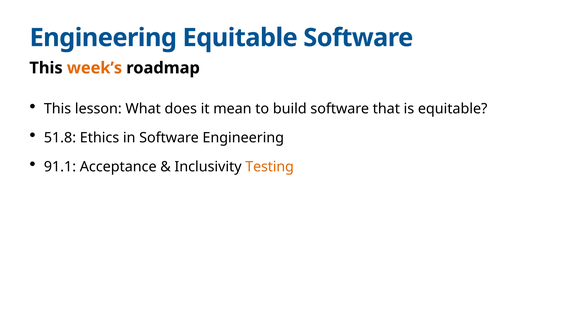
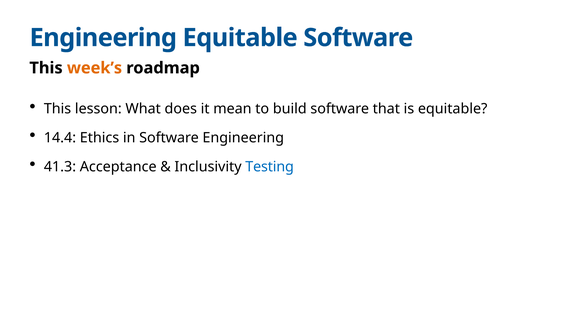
51.8: 51.8 -> 14.4 (60, 138)
91.1: 91.1 -> 41.3 (60, 166)
Testing colour: orange -> blue (270, 166)
